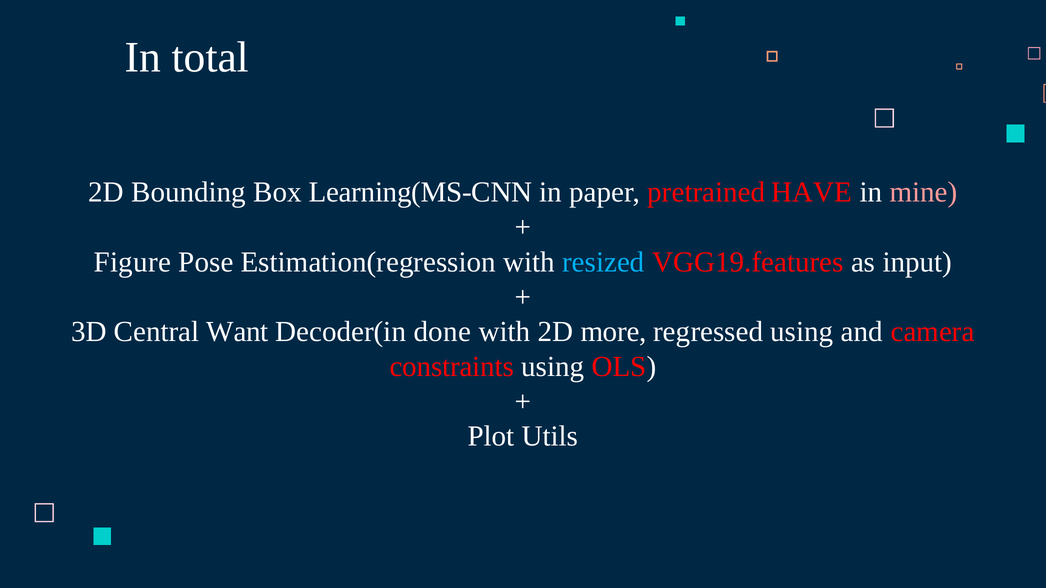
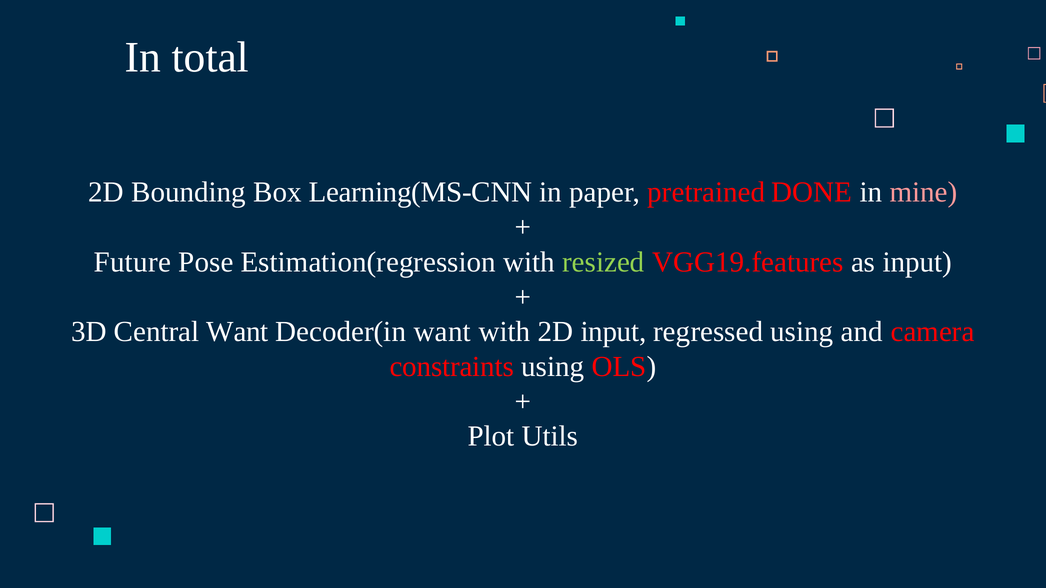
HAVE: HAVE -> DONE (812, 192)
Figure: Figure -> Future (132, 262)
resized colour: light blue -> light green (603, 262)
Decoder(in done: done -> want (442, 332)
2D more: more -> input (613, 332)
